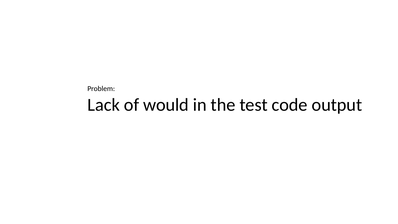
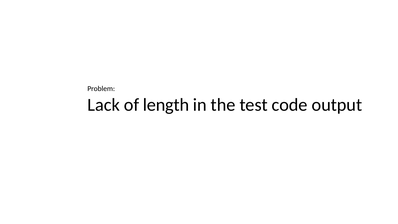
would: would -> length (166, 105)
